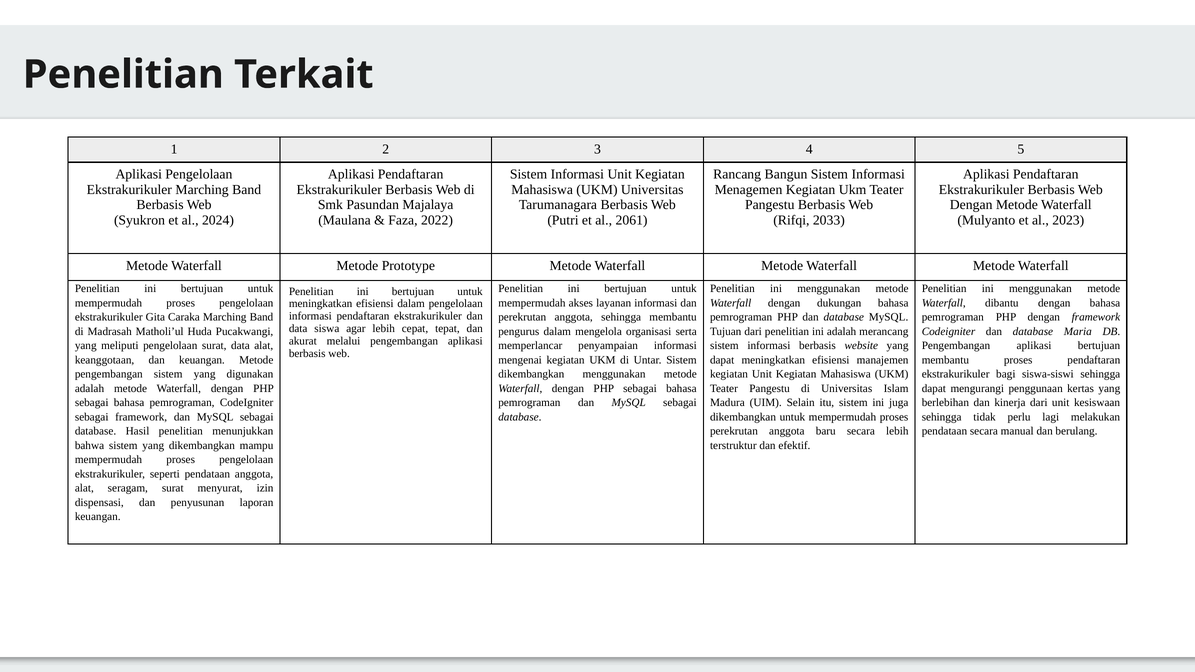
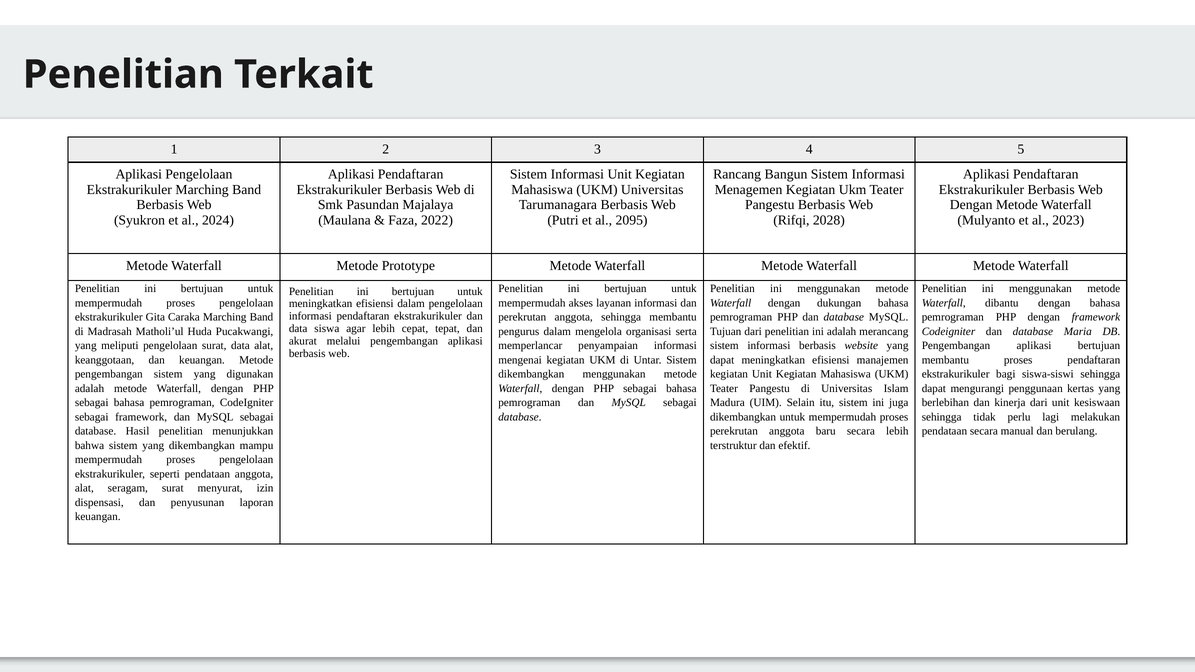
2061: 2061 -> 2095 (632, 220)
2033: 2033 -> 2028 (829, 220)
